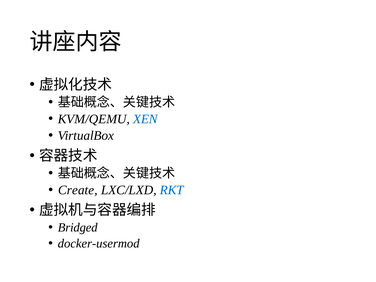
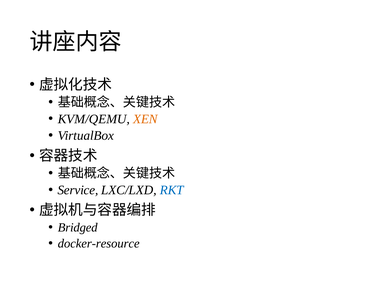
XEN colour: blue -> orange (145, 119)
Create: Create -> Service (78, 190)
docker-usermod: docker-usermod -> docker-resource (99, 244)
